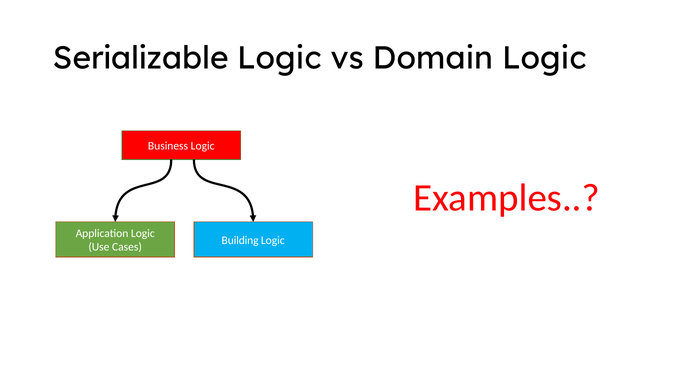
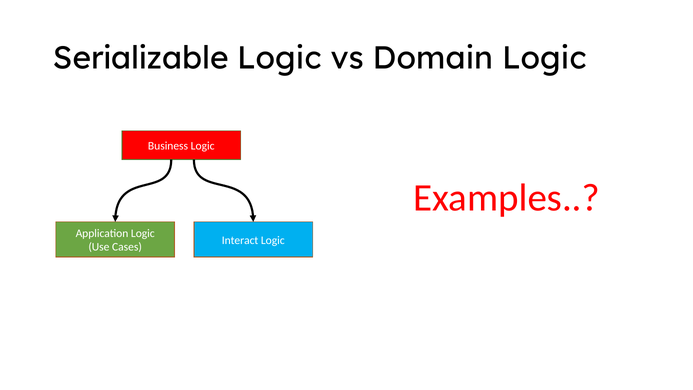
Building: Building -> Interact (240, 240)
